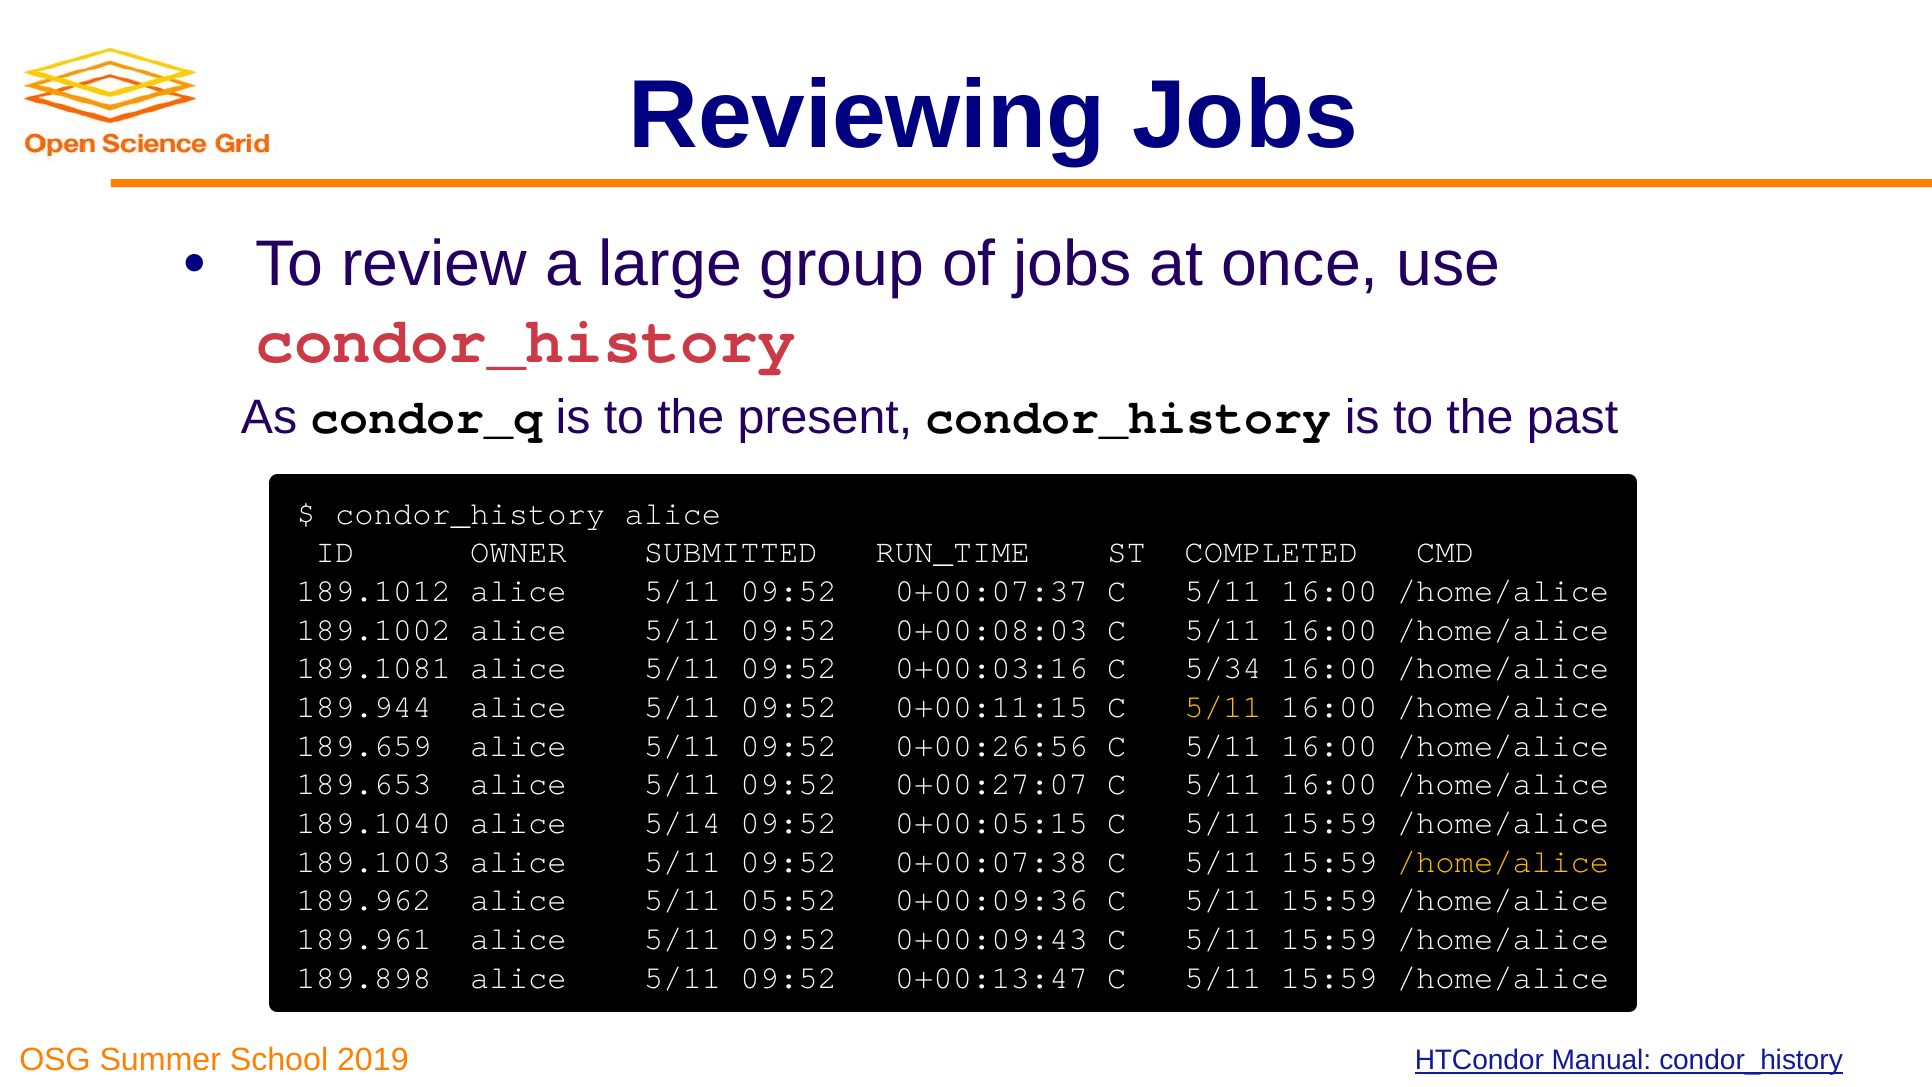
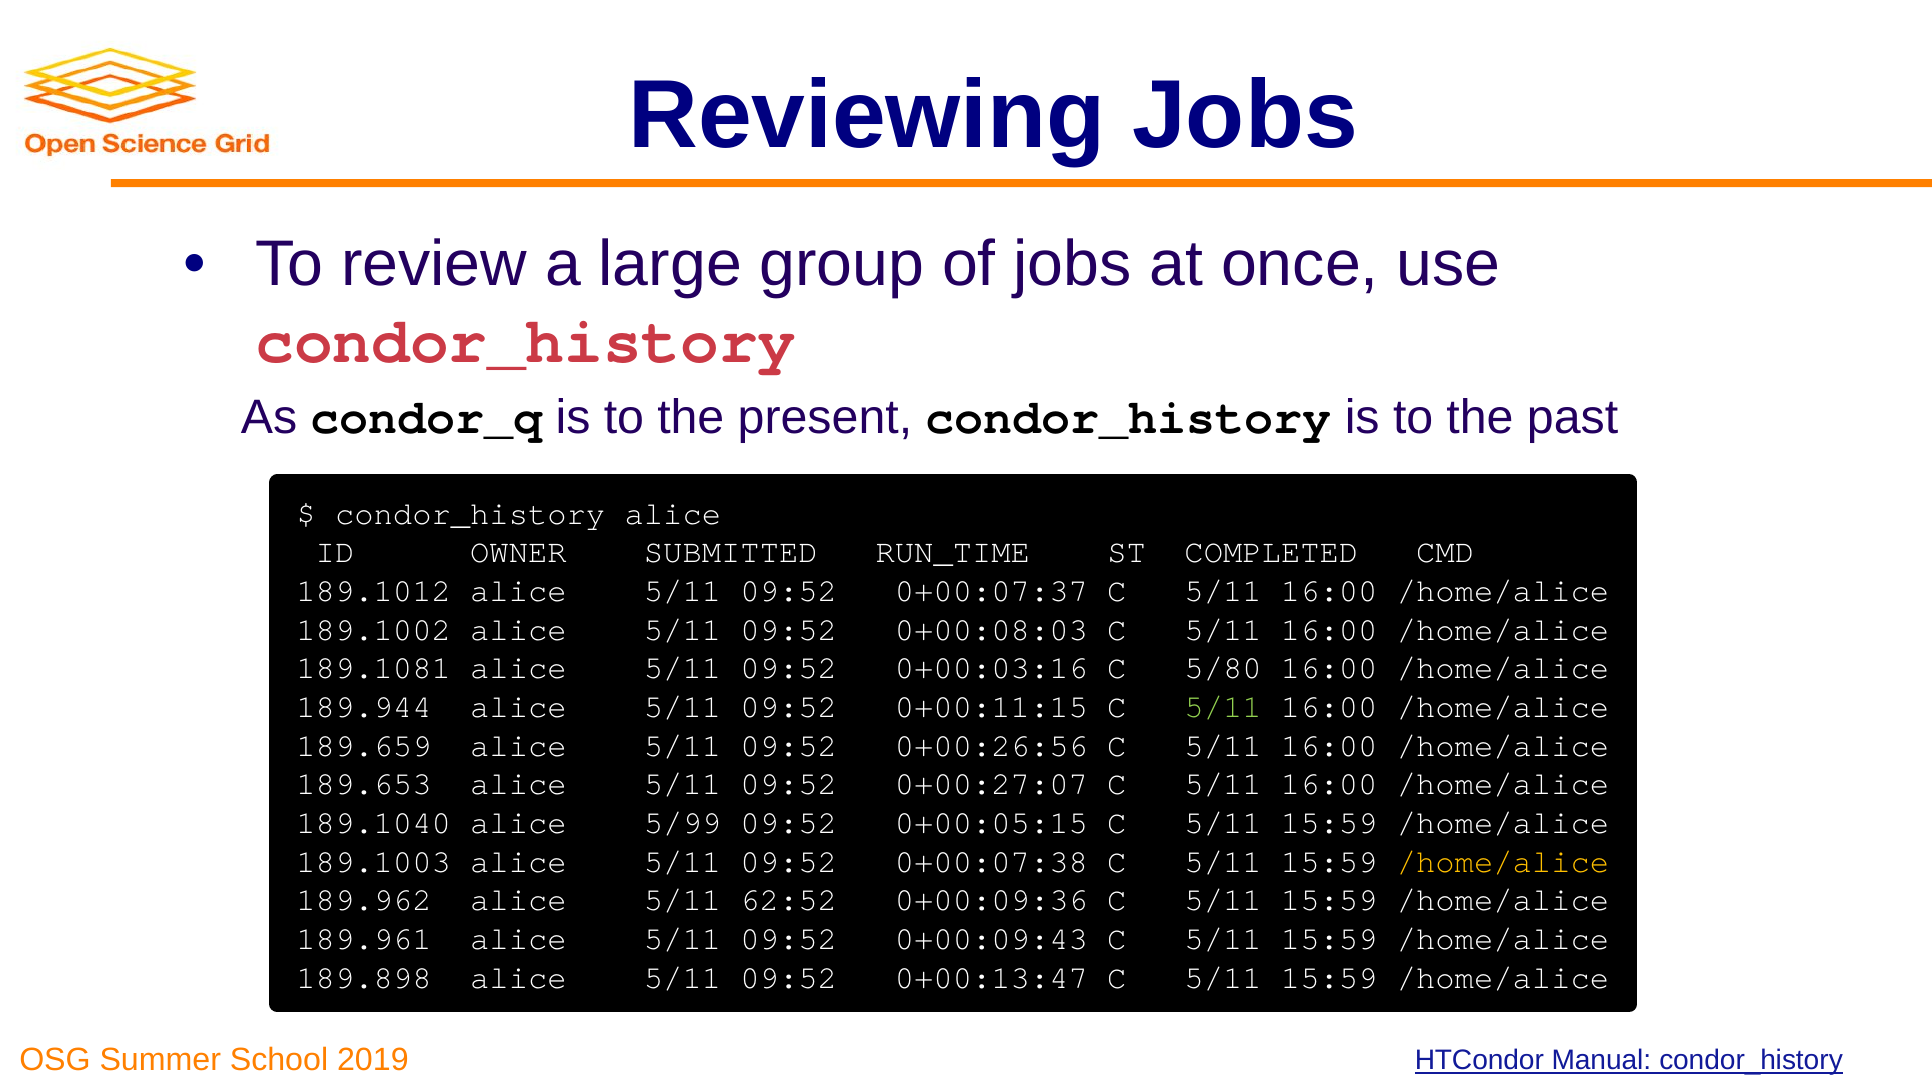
5/34: 5/34 -> 5/80 (1223, 668)
5/11 colour: yellow -> light green (1223, 707)
5/14: 5/14 -> 5/99 (683, 823)
05:52: 05:52 -> 62:52 (789, 900)
